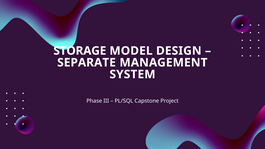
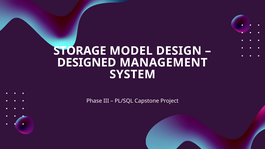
SEPARATE: SEPARATE -> DESIGNED (87, 63)
